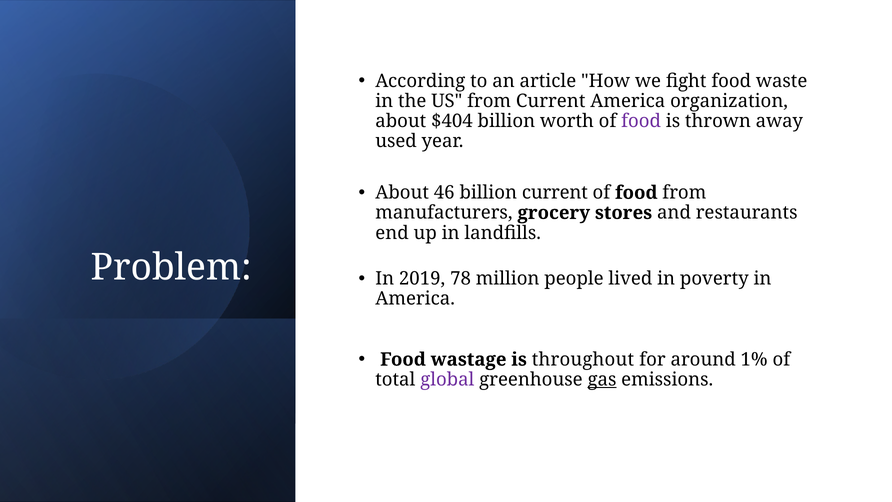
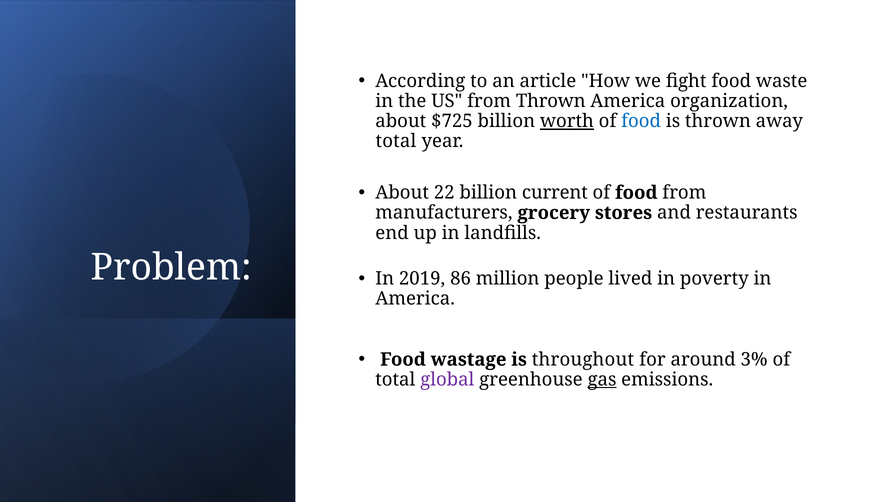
from Current: Current -> Thrown (551, 101)
$404: $404 -> $725 (452, 121)
worth underline: none -> present (567, 121)
food colour: purple -> blue (641, 121)
used: used -> total (396, 141)
46: 46 -> 22 (444, 193)
78: 78 -> 86 (461, 279)
1%: 1% -> 3% (754, 359)
